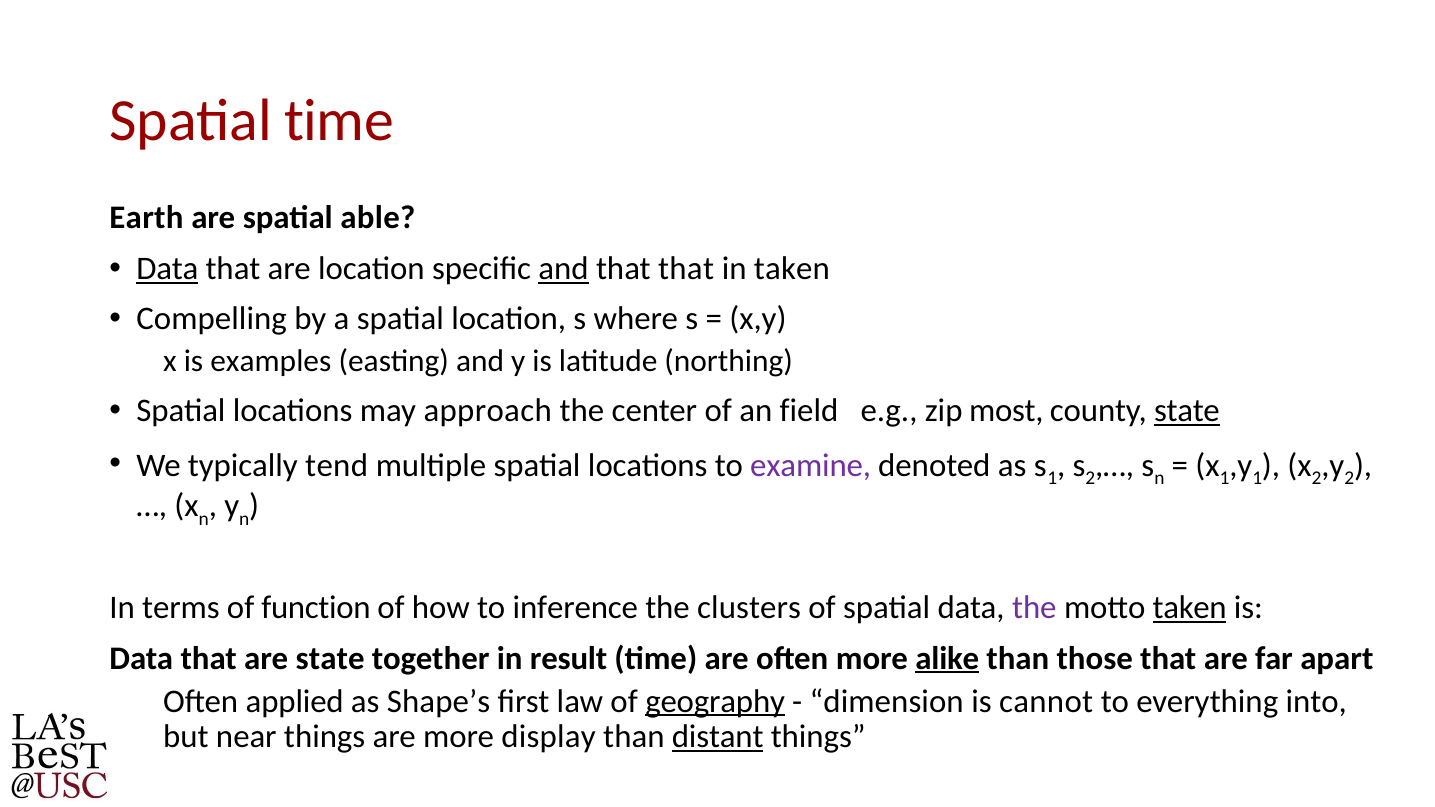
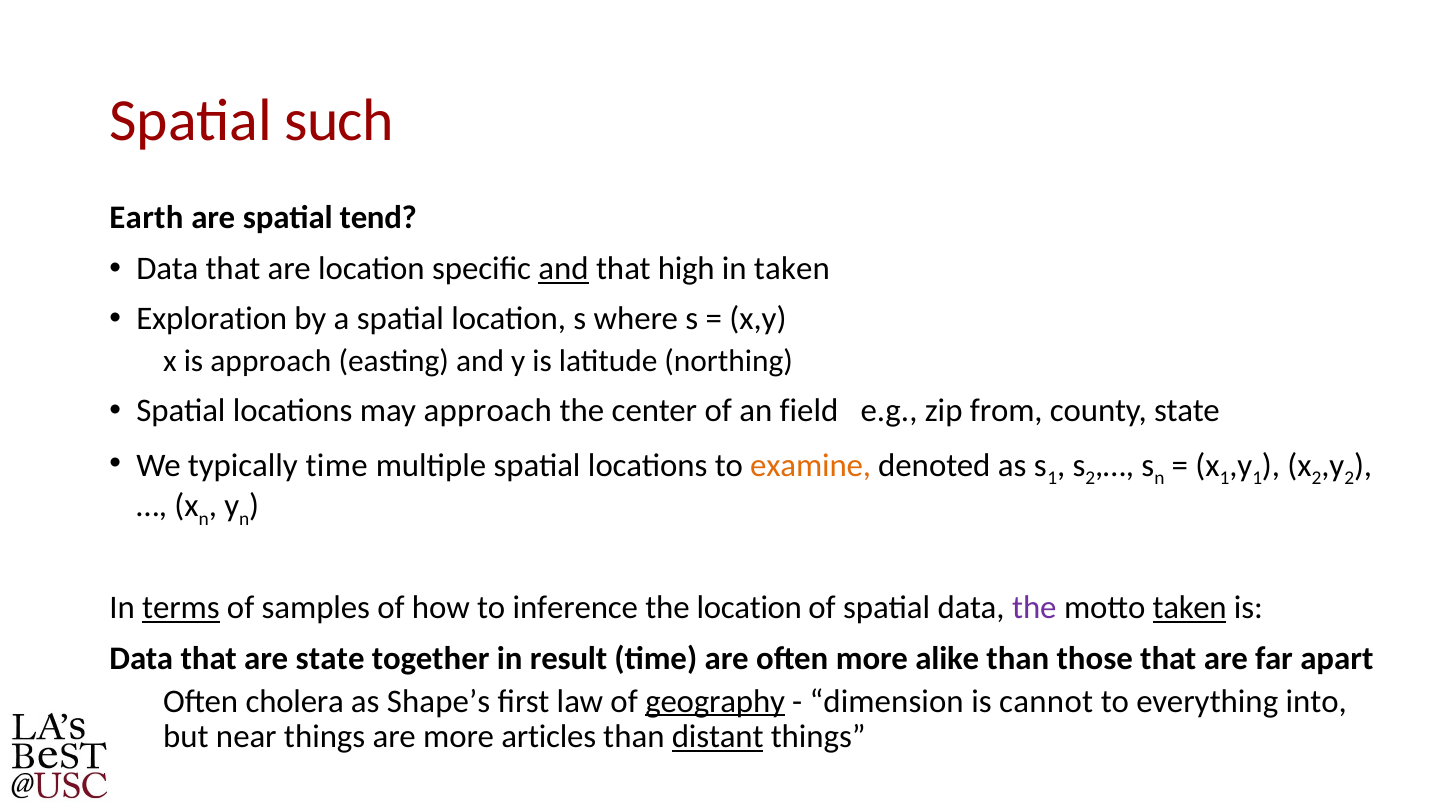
Spatial time: time -> such (339, 121)
able: able -> tend (378, 218)
Data underline: present -> none (167, 269)
that that: that -> high (686, 269)
Compelling: Compelling -> Exploration (212, 319)
is examples: examples -> approach (271, 361)
most: most -> from (1006, 411)
state underline: present -> none (1187, 411)
typically tend: tend -> time (337, 465)
examine colour: purple -> orange (811, 465)
terms underline: none -> present (181, 608)
function: function -> samples (316, 608)
the clusters: clusters -> location (749, 608)
alike underline: present -> none (947, 658)
applied: applied -> cholera (295, 701)
display: display -> articles (549, 737)
